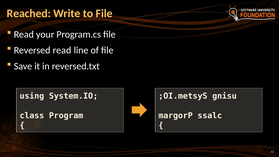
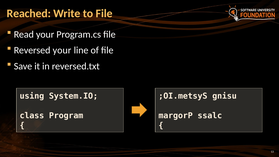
Reversed read: read -> your (62, 50)
